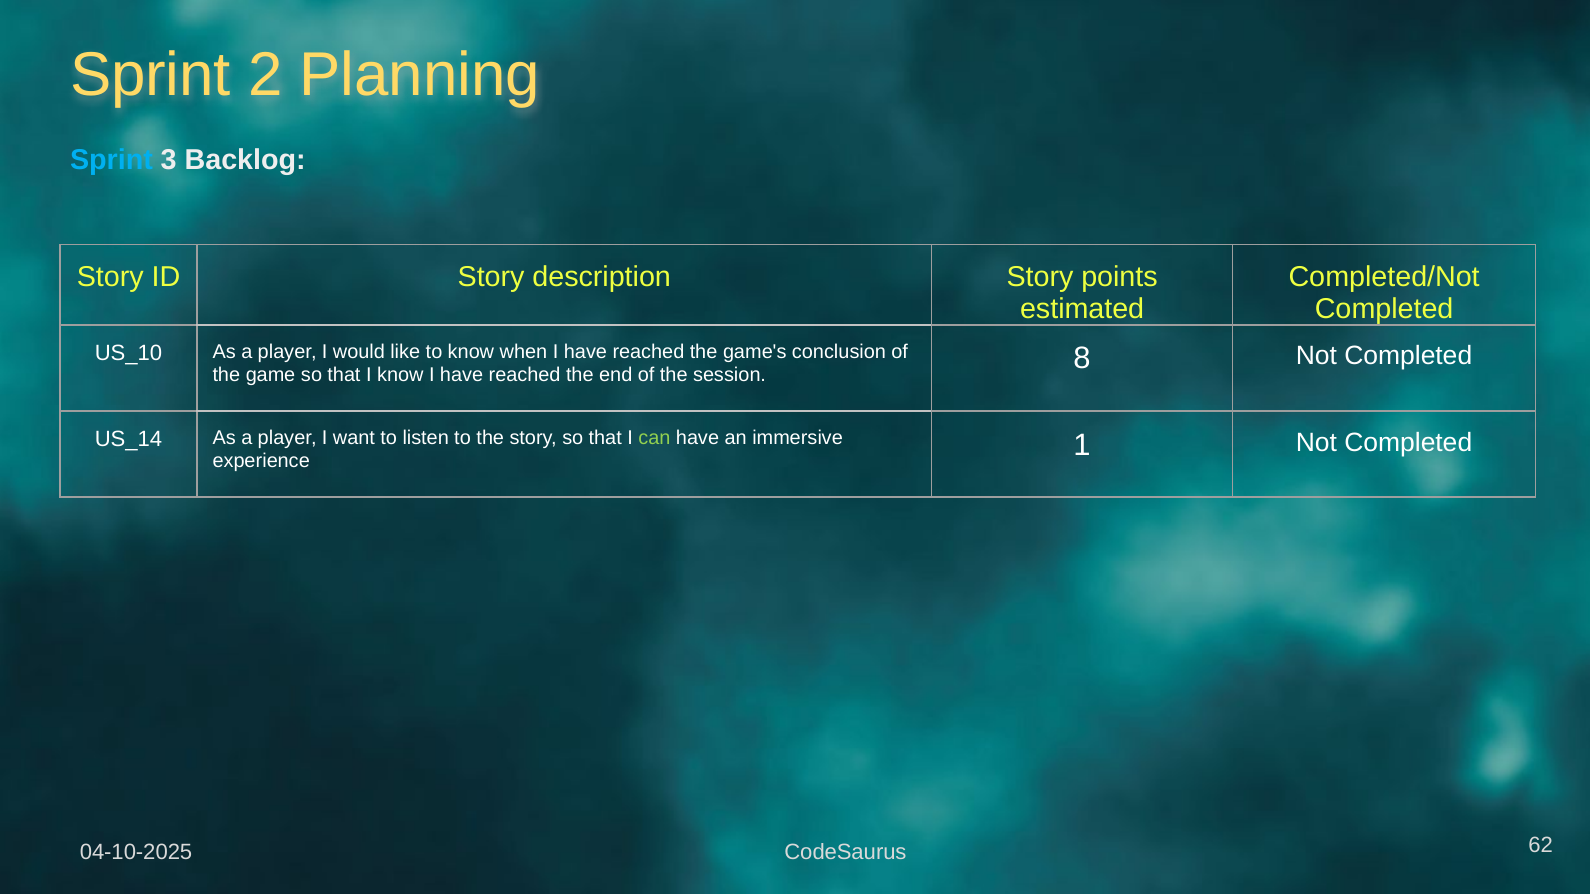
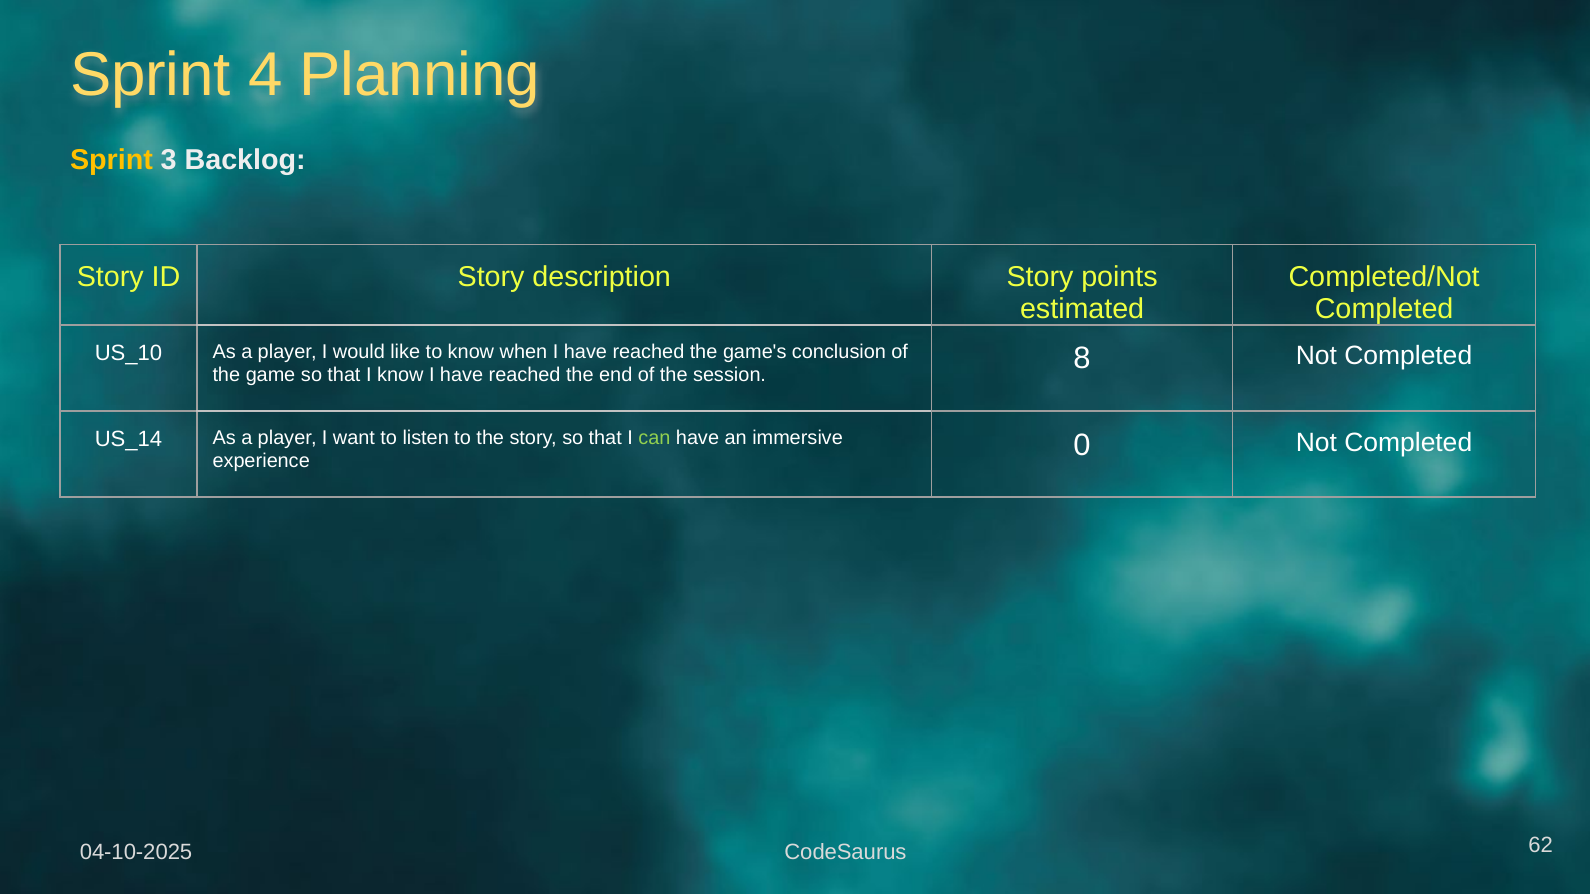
2: 2 -> 4 (265, 75)
Sprint colour: light blue -> yellow (111, 160)
1: 1 -> 0 (1082, 445)
